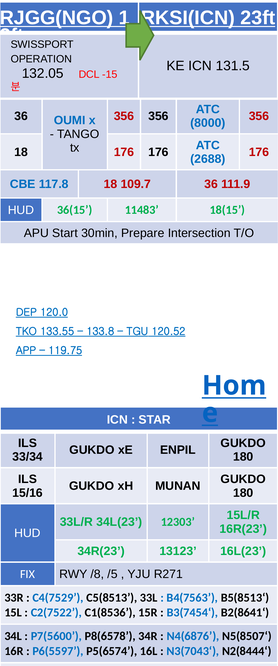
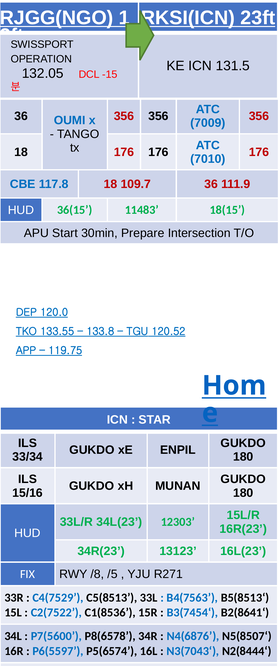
8000: 8000 -> 7009 (208, 123)
2688: 2688 -> 7010 (208, 159)
